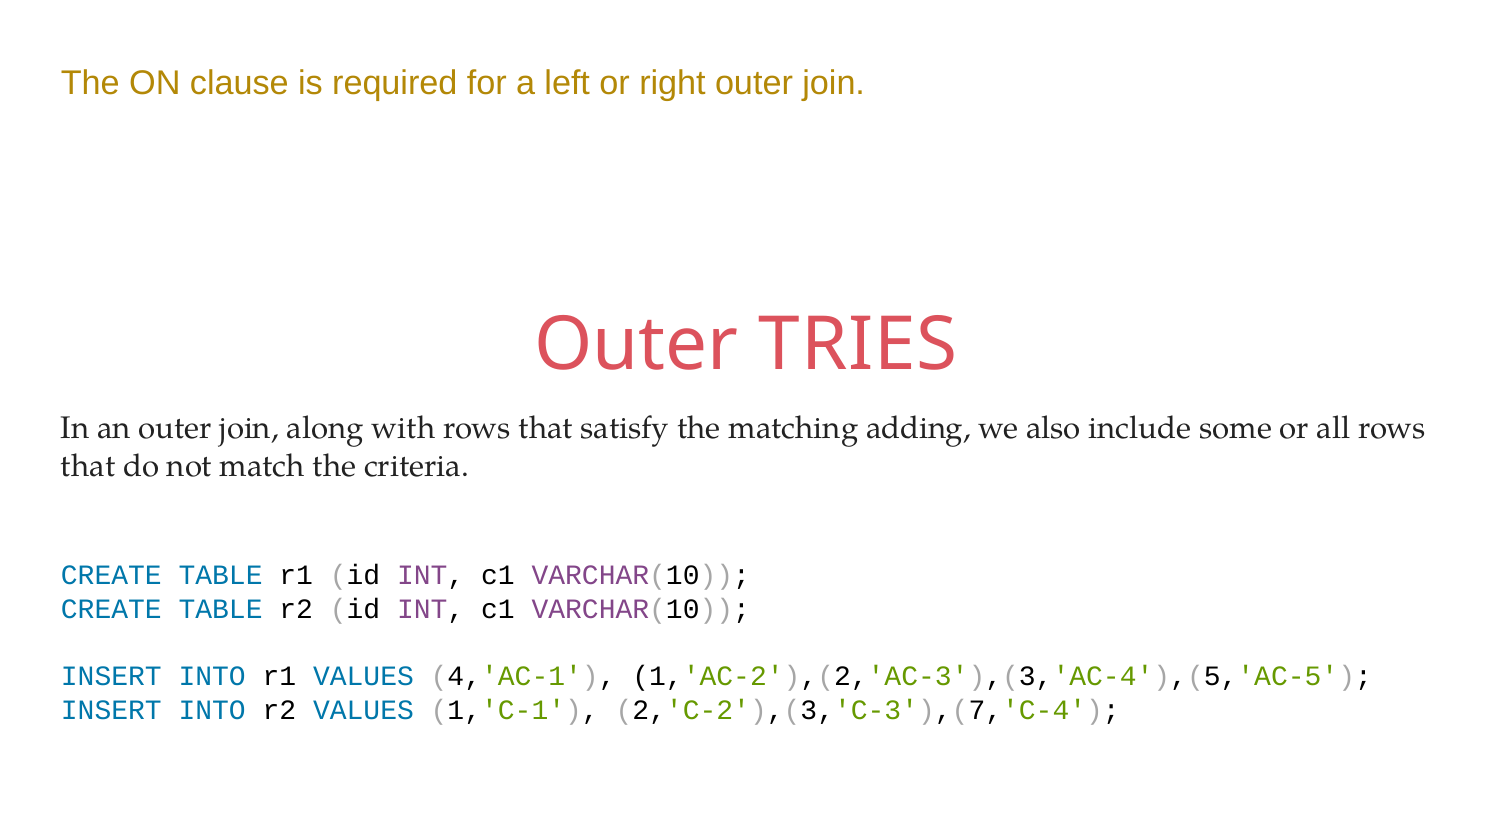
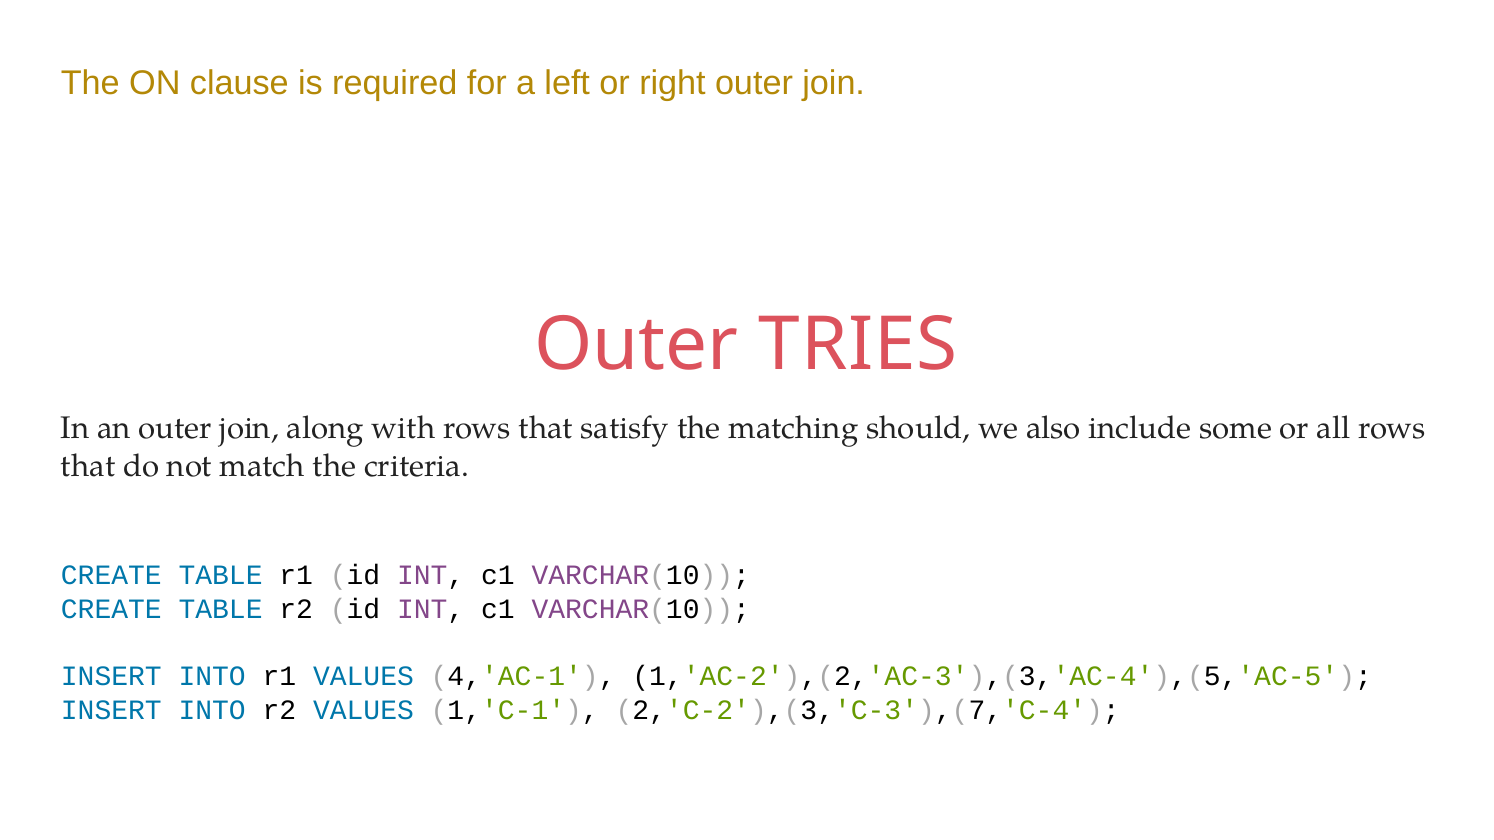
adding: adding -> should (918, 429)
